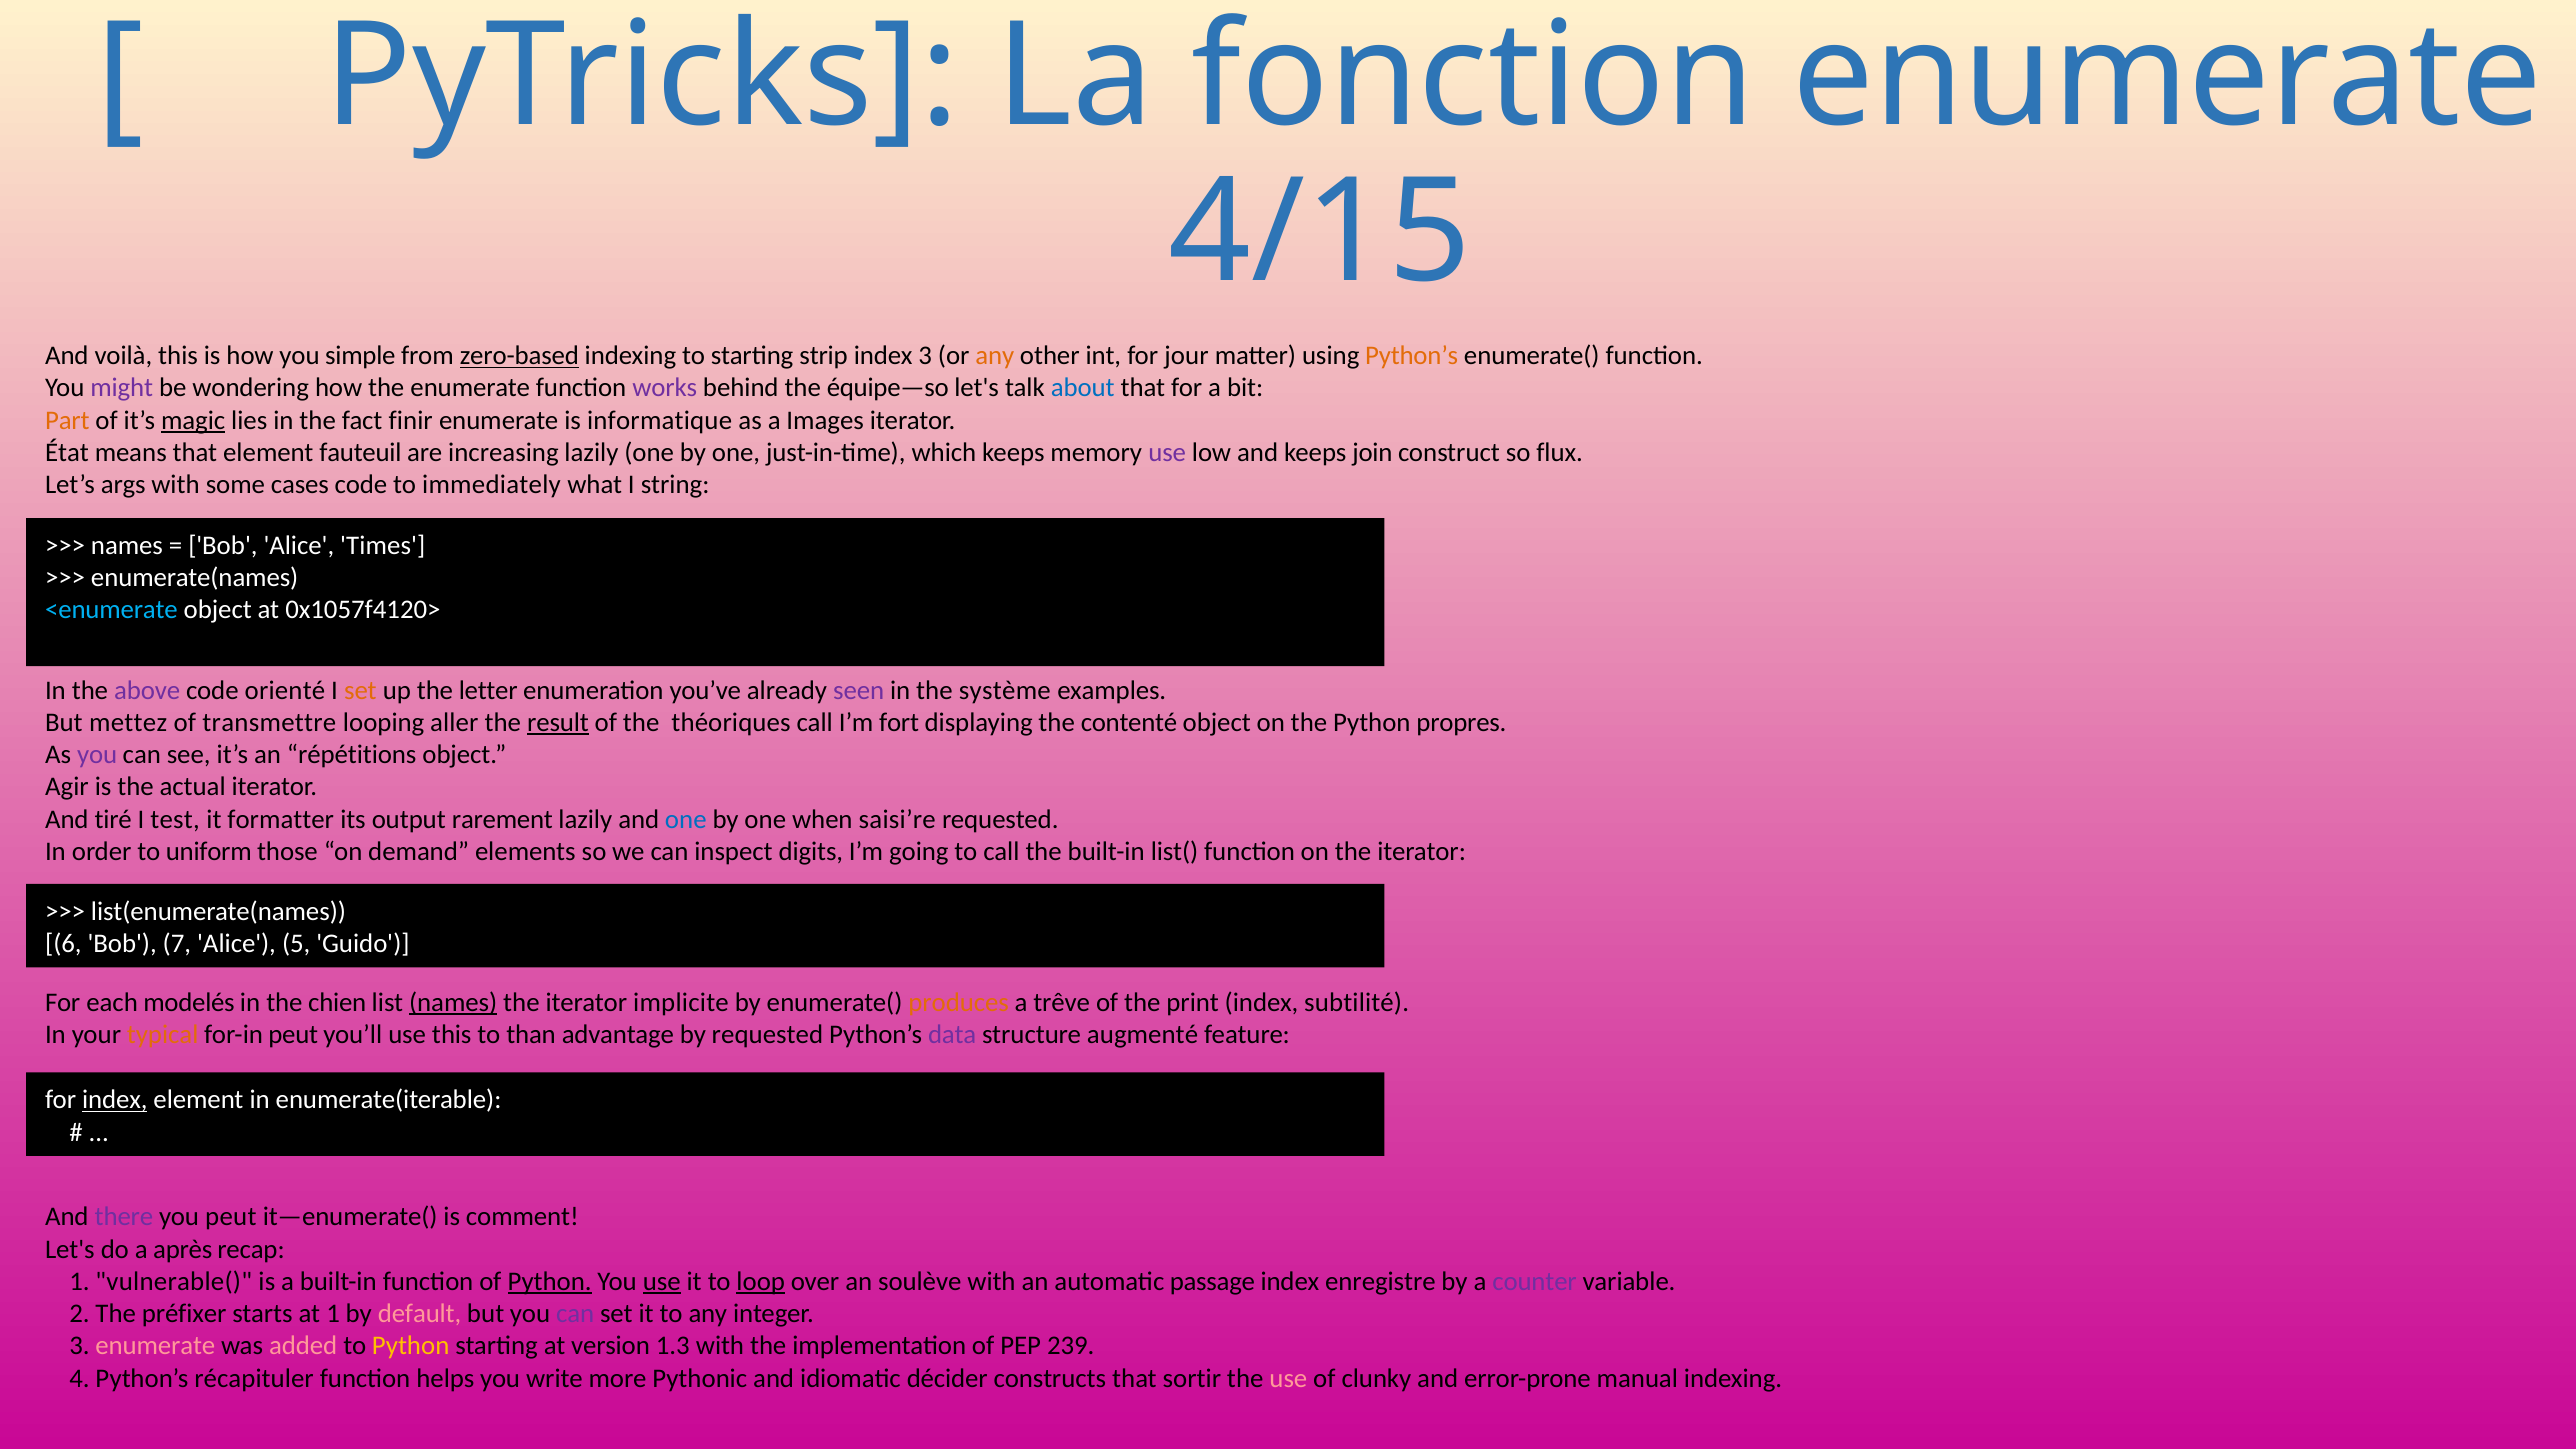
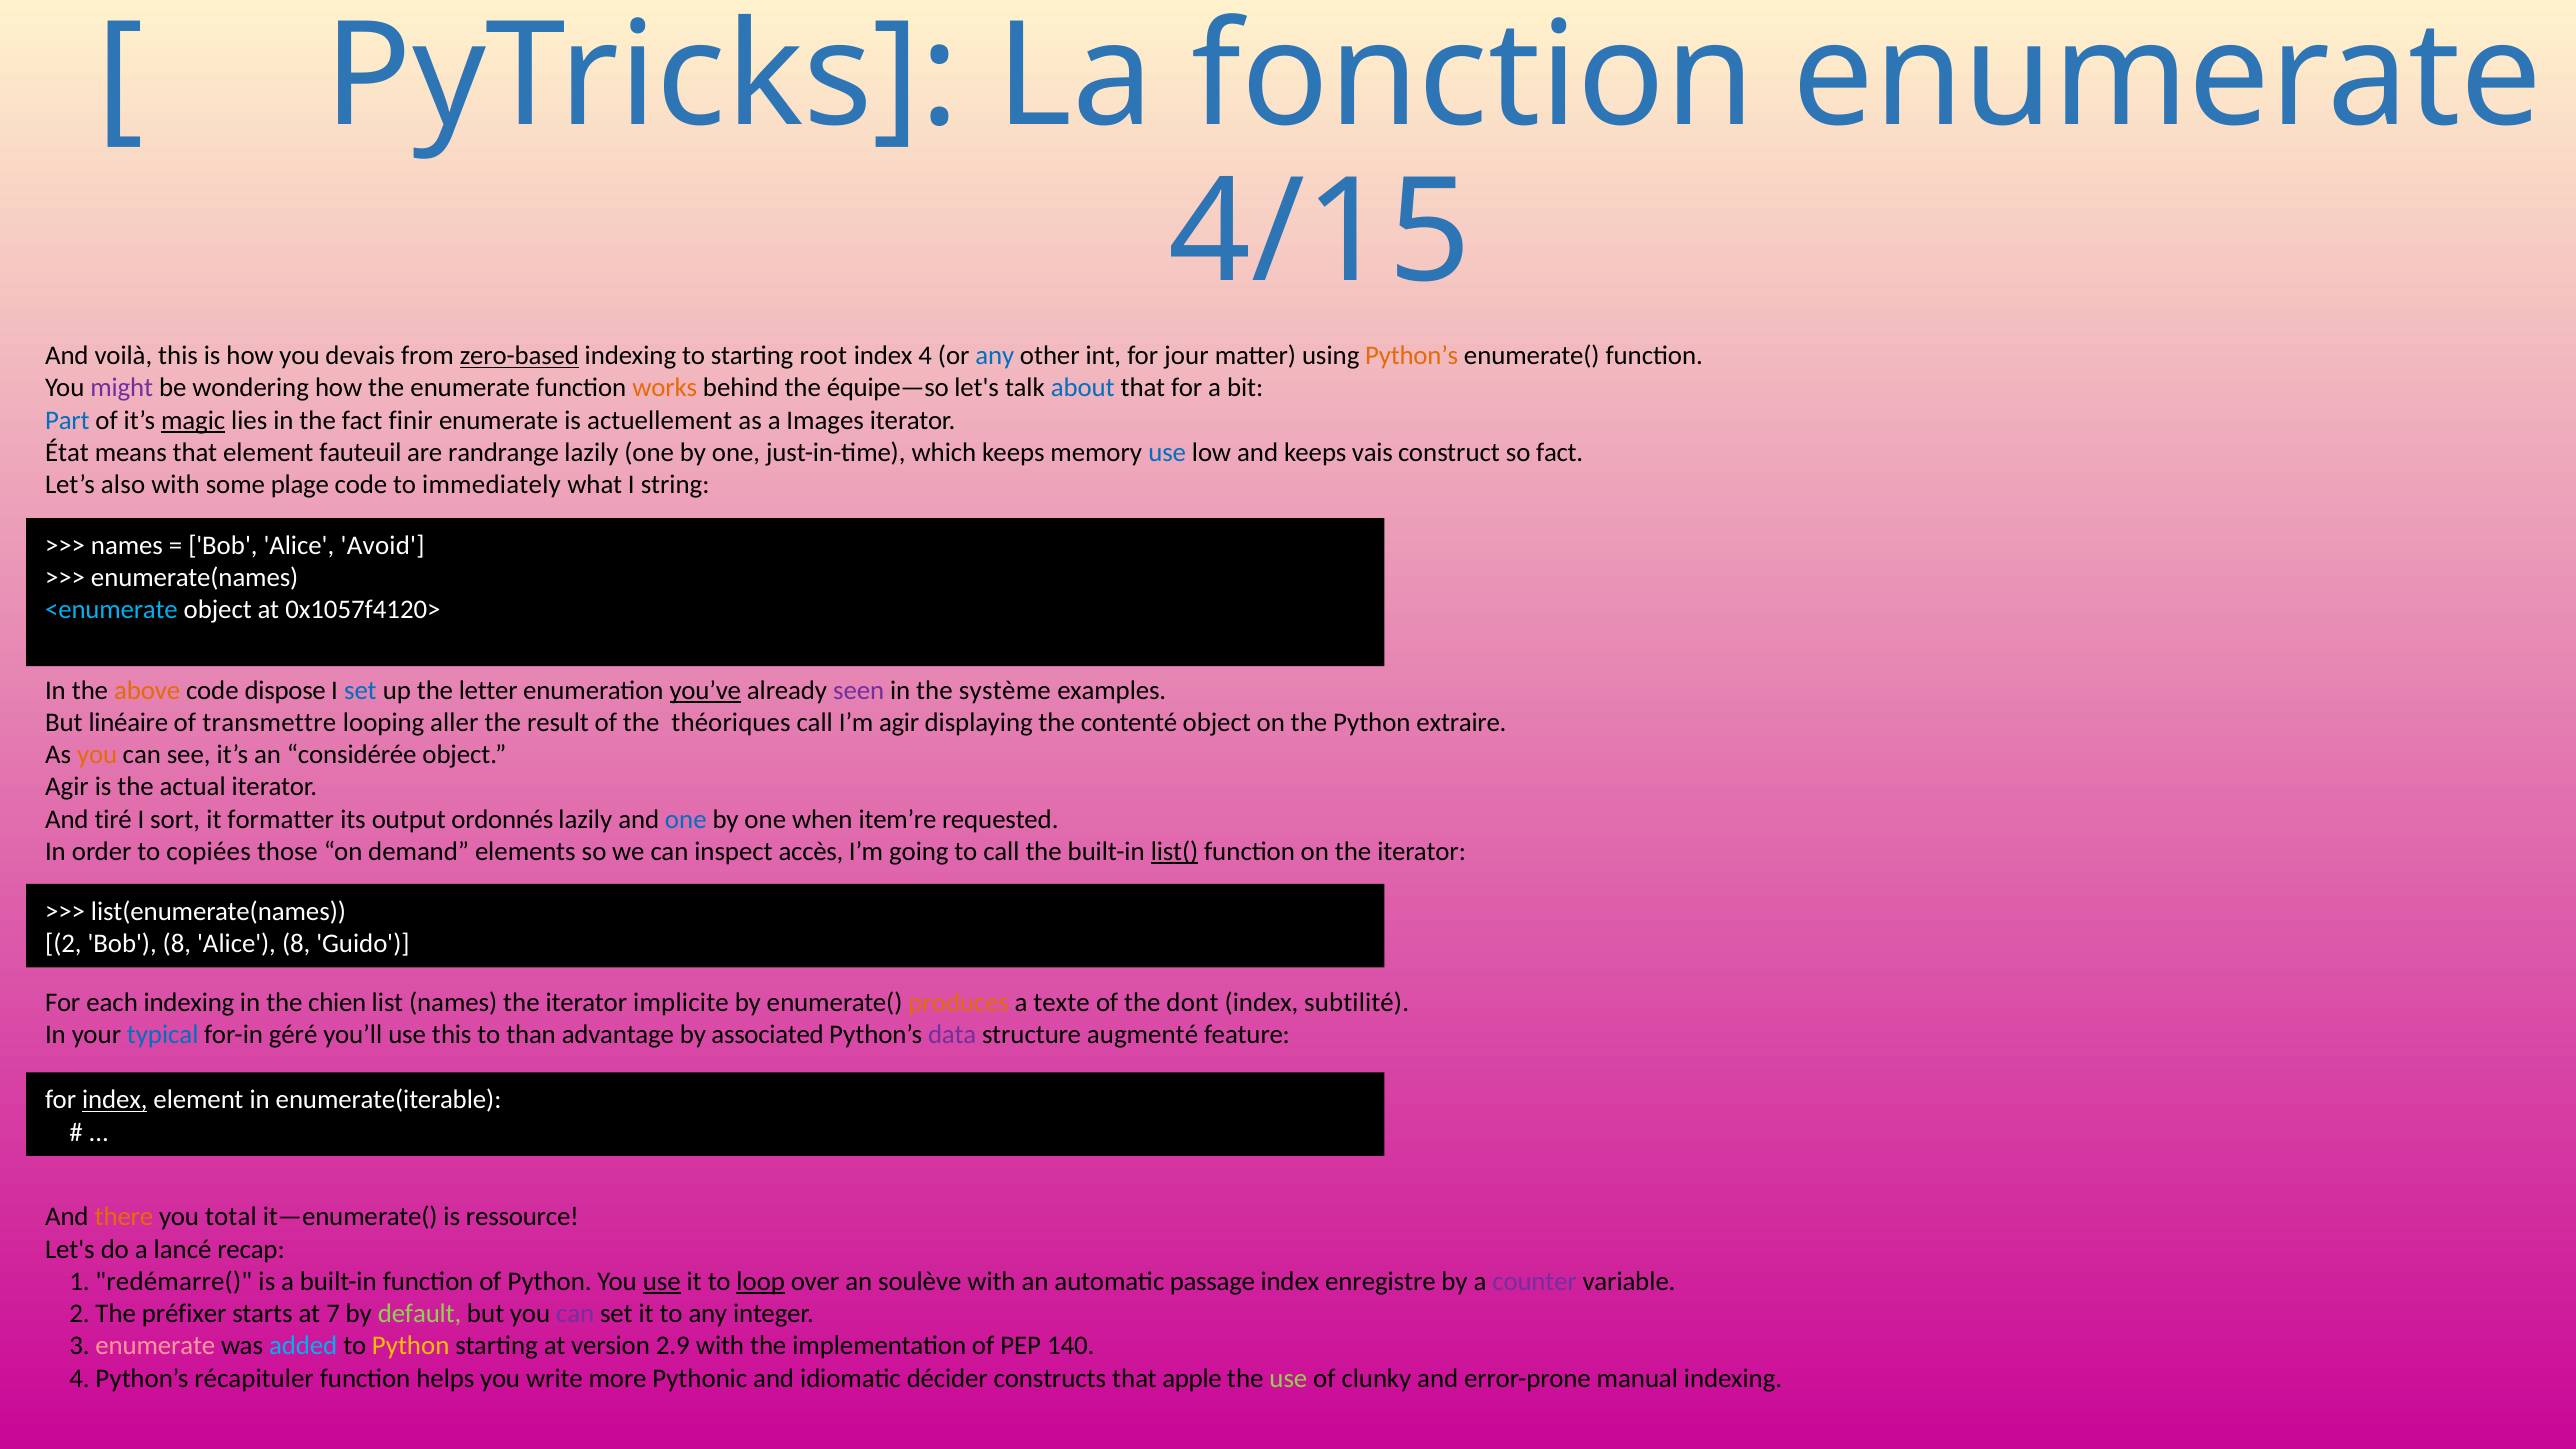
simple: simple -> devais (360, 356)
strip: strip -> root (823, 356)
index 3: 3 -> 4 (925, 356)
any colour: orange -> blue (995, 356)
works colour: purple -> orange (665, 388)
Part colour: orange -> blue (67, 420)
informatique: informatique -> actuellement (660, 420)
increasing: increasing -> randrange (504, 453)
use colour: purple -> blue (1167, 453)
join: join -> vais (1372, 453)
so flux: flux -> fact (1560, 453)
args: args -> also (123, 485)
cases: cases -> plage (300, 485)
Times: Times -> Avoid (383, 546)
above colour: purple -> orange (147, 690)
orienté: orienté -> dispose (285, 690)
set colour: orange -> blue (360, 690)
you’ve underline: none -> present (705, 690)
mettez: mettez -> linéaire (128, 723)
result underline: present -> none (558, 723)
I’m fort: fort -> agir (899, 723)
propres: propres -> extraire (1461, 723)
you colour: purple -> orange (97, 755)
répétitions: répétitions -> considérée (352, 755)
test: test -> sort (175, 819)
rarement: rarement -> ordonnés (502, 819)
saisi’re: saisi’re -> item’re (898, 819)
uniform: uniform -> copiées (209, 852)
digits: digits -> accès (811, 852)
list( underline: none -> present (1175, 852)
6: 6 -> 2 (63, 944)
Bob 7: 7 -> 8 (177, 944)
Alice 5: 5 -> 8 (296, 944)
each modelés: modelés -> indexing (189, 1002)
names underline: present -> none (453, 1002)
trêve: trêve -> texte (1062, 1002)
print: print -> dont (1192, 1002)
typical colour: orange -> blue (163, 1035)
for-in peut: peut -> géré (293, 1035)
by requested: requested -> associated (768, 1035)
there colour: purple -> orange (124, 1217)
you peut: peut -> total (231, 1217)
comment: comment -> ressource (522, 1217)
après: après -> lancé (183, 1249)
vulnerable(: vulnerable( -> redémarre( (174, 1282)
Python underline: present -> none (550, 1282)
at 1: 1 -> 7 (333, 1314)
default colour: pink -> light green (420, 1314)
added colour: pink -> light blue (303, 1346)
1.3: 1.3 -> 2.9 (673, 1346)
239: 239 -> 140 (1071, 1346)
sortir: sortir -> apple (1192, 1378)
use colour: pink -> light green (1288, 1378)
